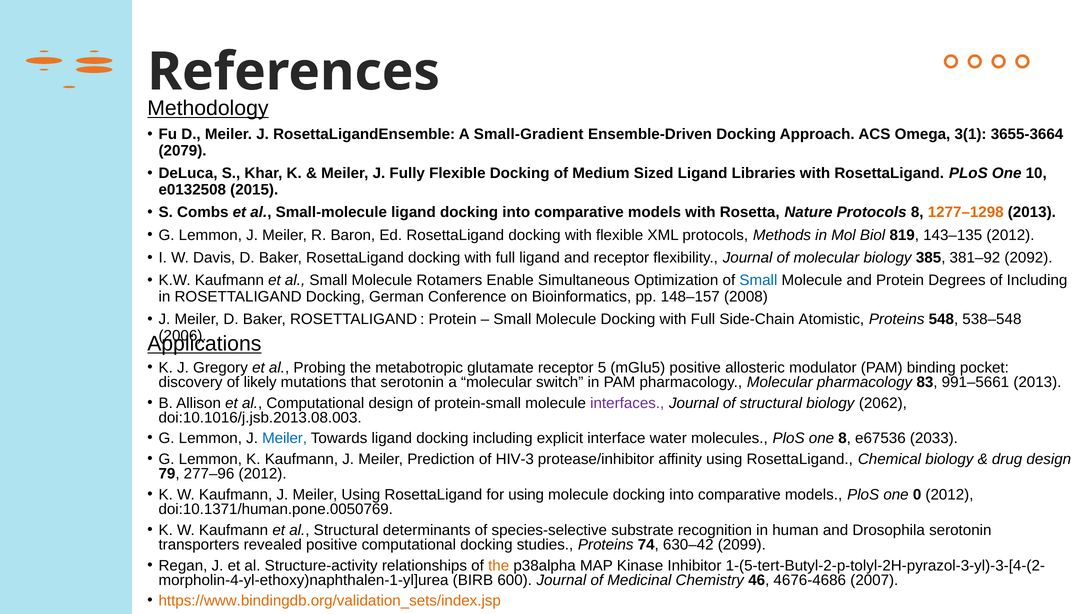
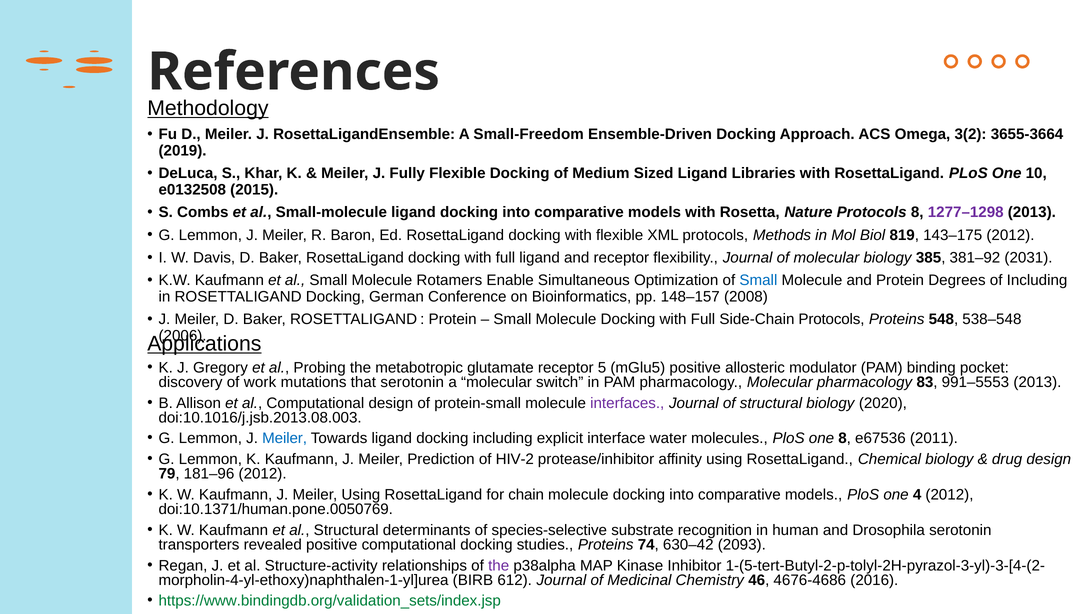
Small-Gradient: Small-Gradient -> Small-Freedom (529, 134)
3(1: 3(1 -> 3(2 (971, 134)
2079: 2079 -> 2019 (183, 151)
1277–1298 colour: orange -> purple (966, 212)
143–135: 143–135 -> 143–175 (953, 235)
2092: 2092 -> 2031 (1028, 258)
Side-Chain Atomistic: Atomistic -> Protocols (831, 319)
likely: likely -> work (260, 382)
991–5661: 991–5661 -> 991–5553 (975, 382)
2062: 2062 -> 2020 (883, 403)
2033: 2033 -> 2011 (934, 438)
HIV-3: HIV-3 -> HIV-2 (515, 459)
277–96: 277–96 -> 181–96 (209, 474)
for using: using -> chain (526, 494)
0: 0 -> 4 (917, 494)
2099: 2099 -> 2093 (742, 544)
the colour: orange -> purple (499, 565)
600: 600 -> 612 (515, 580)
2007: 2007 -> 2016 (874, 580)
https://www.bindingdb.org/validation_sets/index.jsp colour: orange -> green (330, 601)
